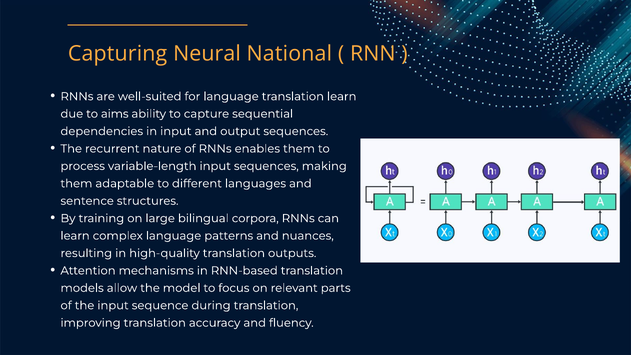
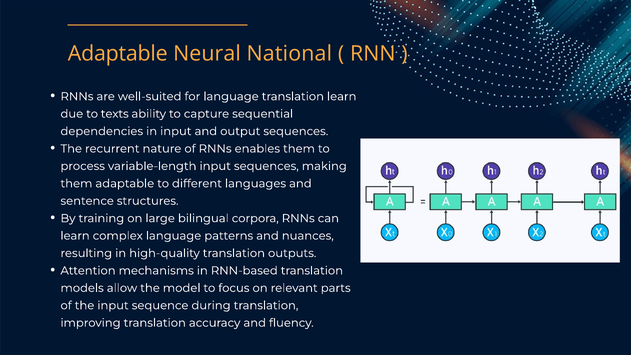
Capturing: Capturing -> Adaptable (118, 53)
aims: aims -> texts (115, 114)
